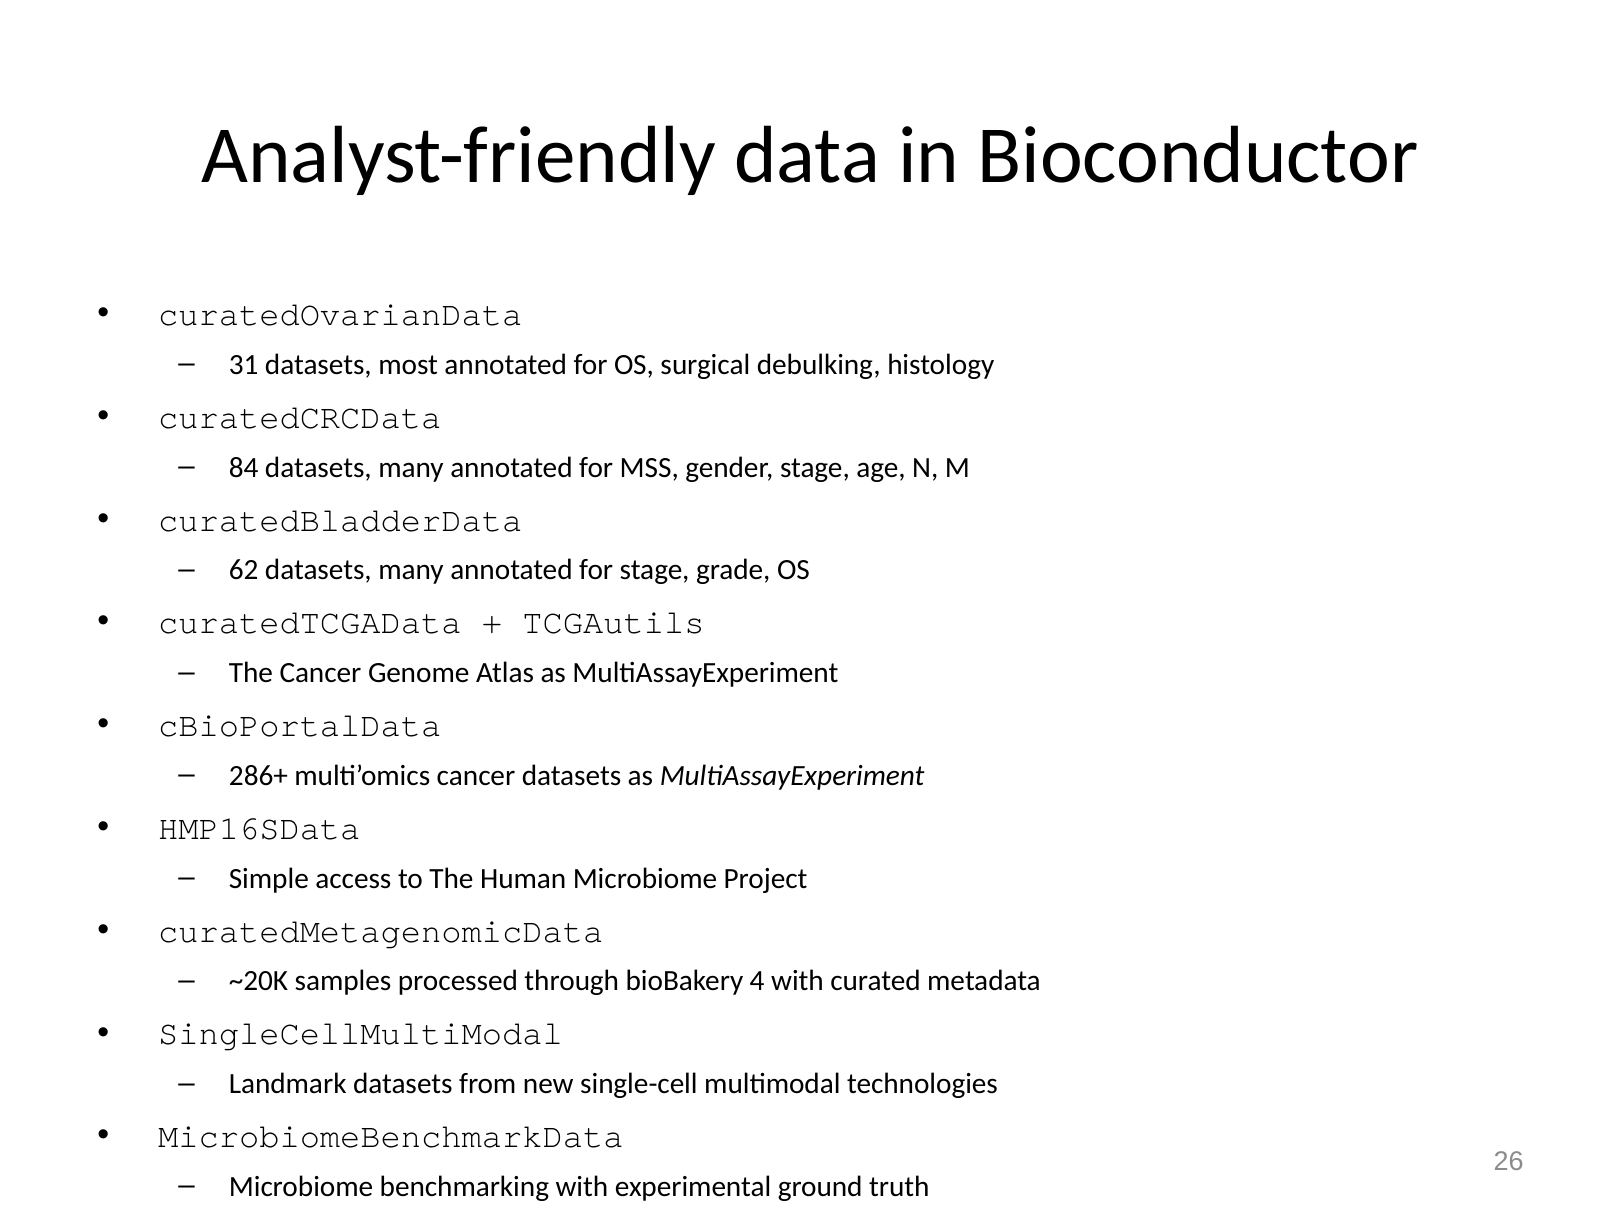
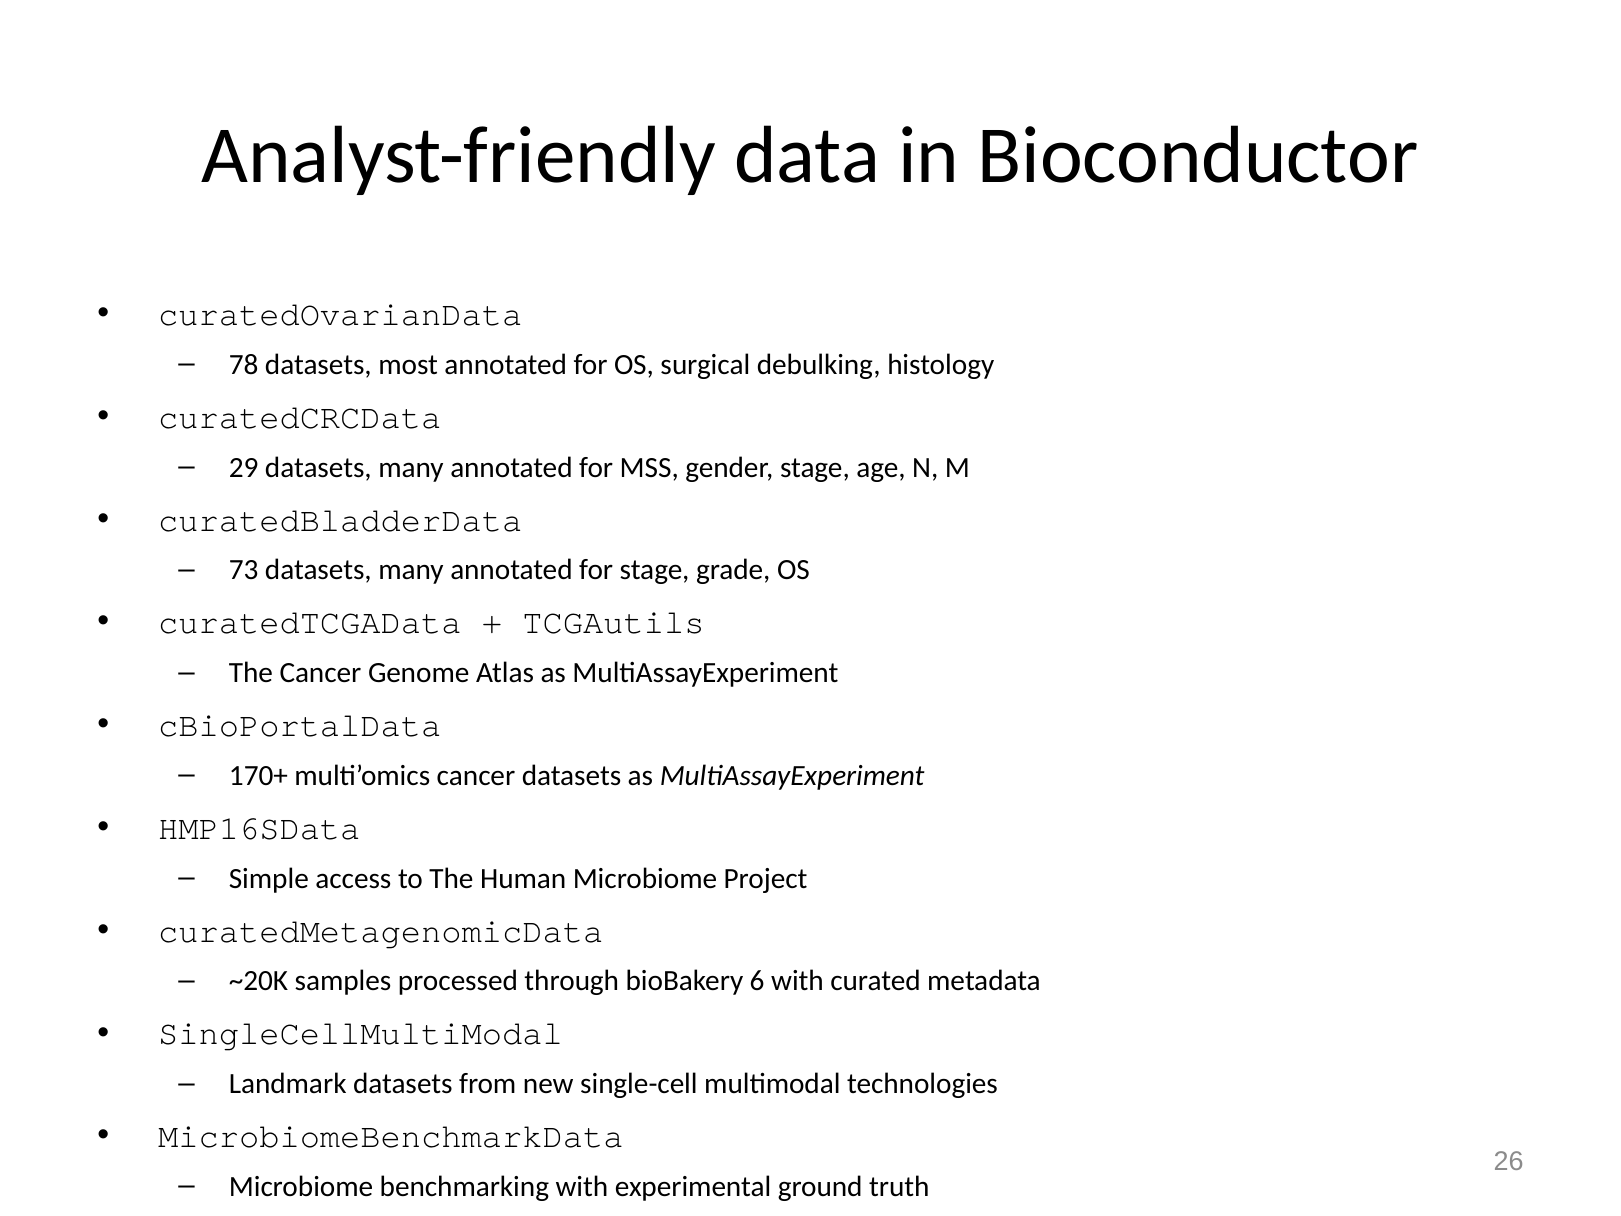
31: 31 -> 78 (244, 365)
84: 84 -> 29 (244, 467)
62: 62 -> 73 (244, 570)
286+: 286+ -> 170+ (258, 776)
4: 4 -> 6 (757, 981)
